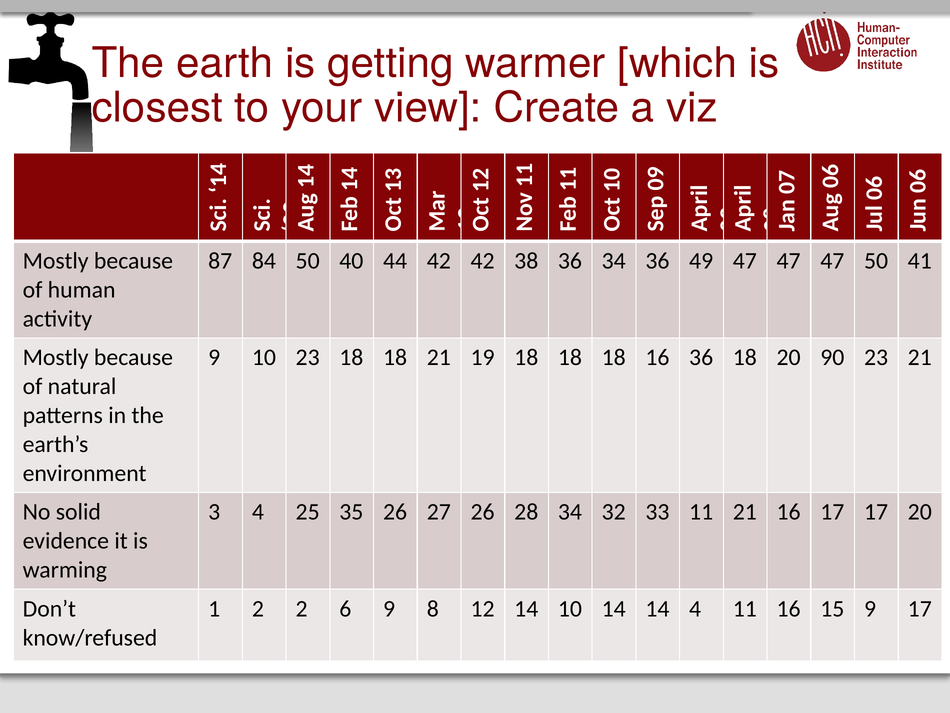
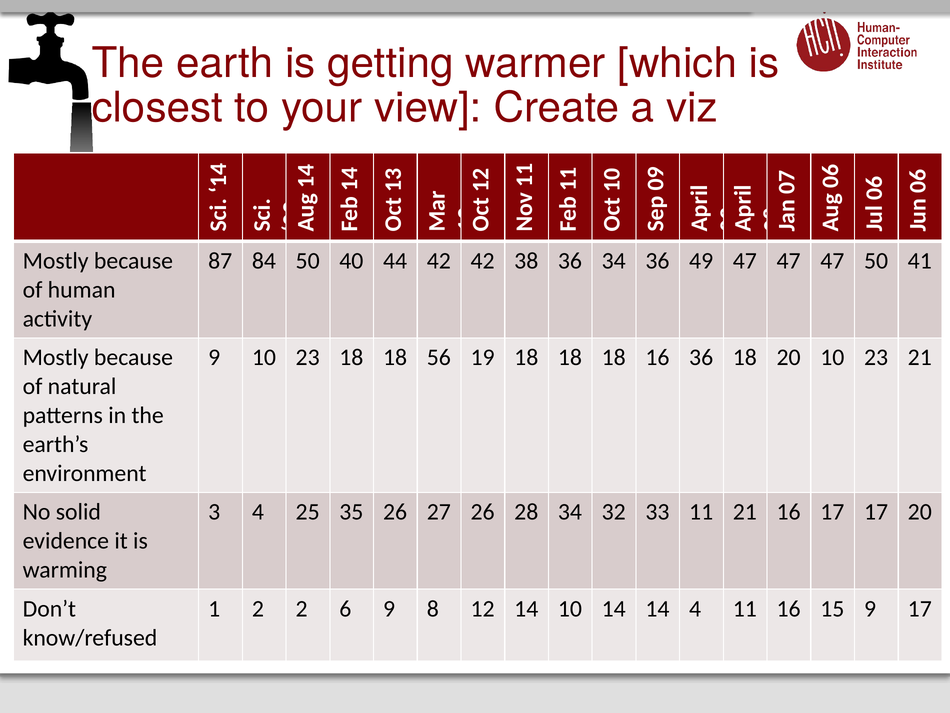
18 21: 21 -> 56 (439, 357)
20 90: 90 -> 10 (832, 357)
